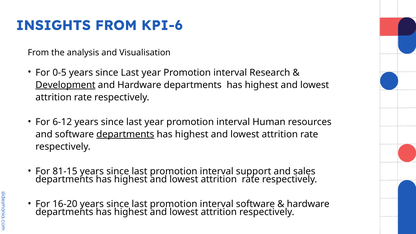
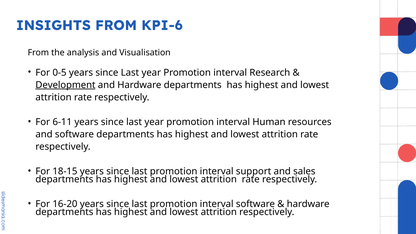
6-12: 6-12 -> 6-11 (62, 122)
departments underline: present -> none (125, 134)
81-15: 81-15 -> 18-15 (65, 171)
